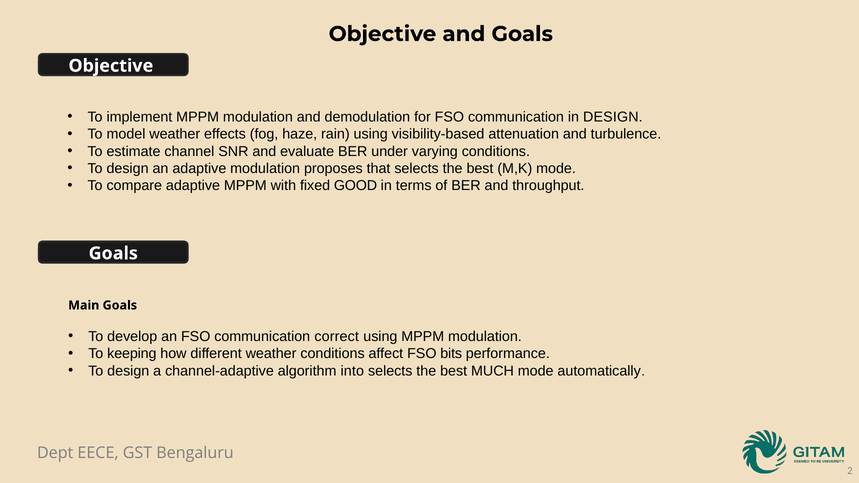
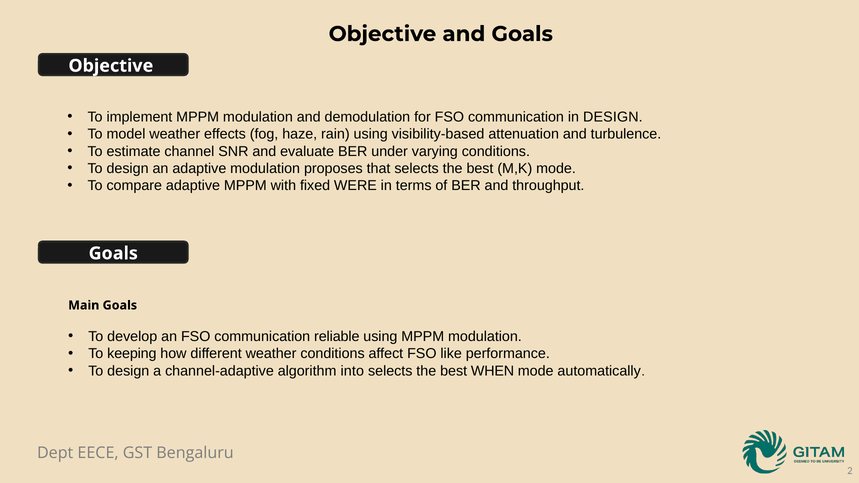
GOOD: GOOD -> WERE (355, 186)
correct: correct -> reliable (337, 337)
bits: bits -> like (451, 354)
MUCH: MUCH -> WHEN (493, 371)
